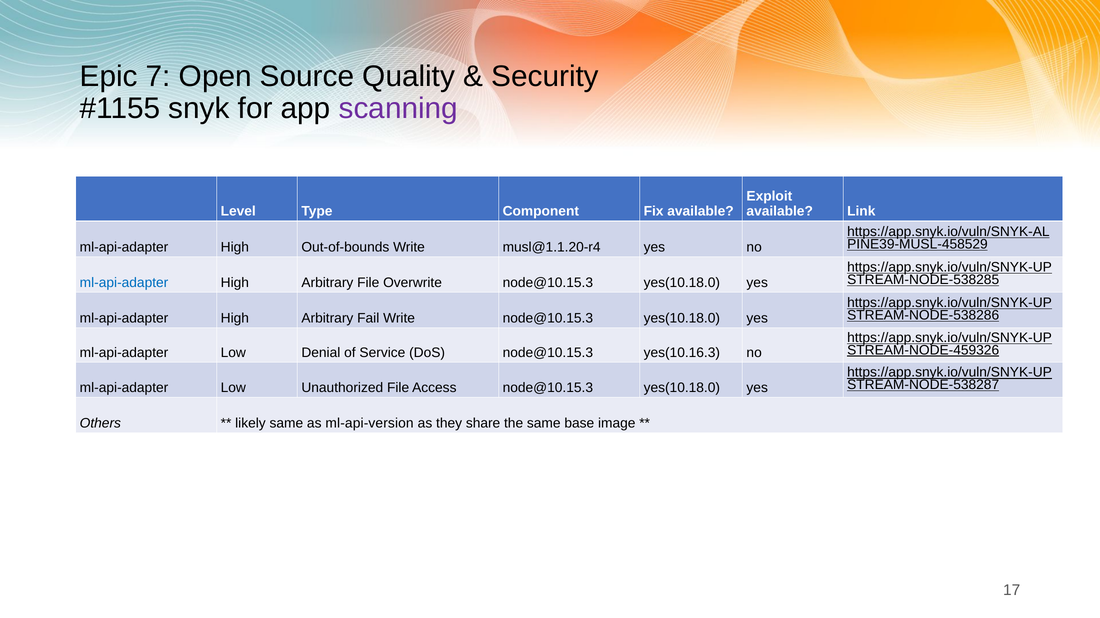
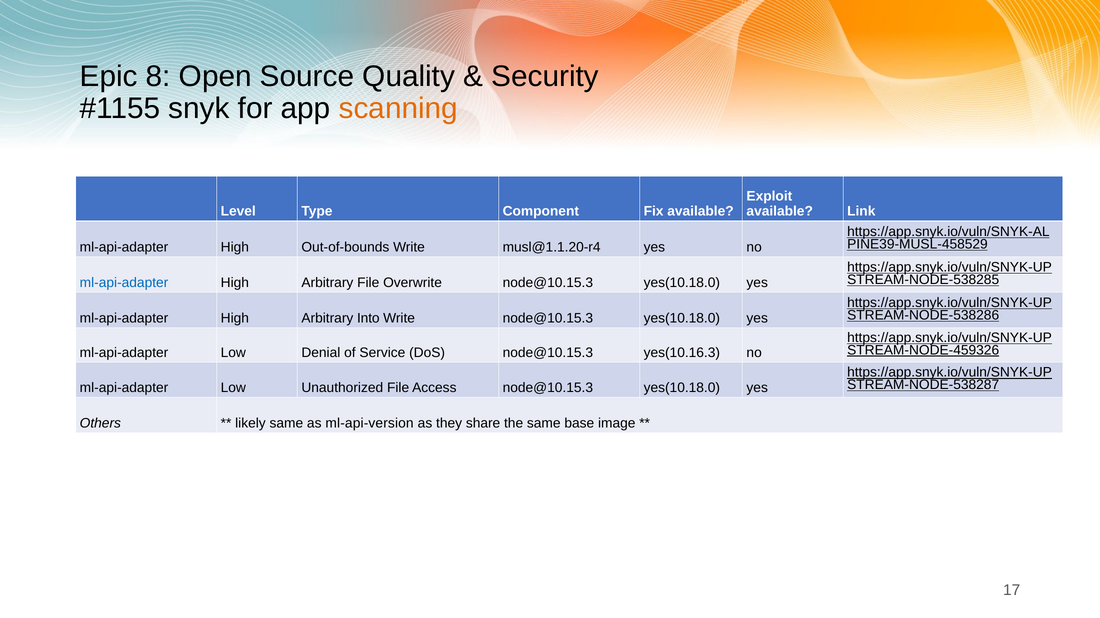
7: 7 -> 8 (158, 76)
scanning colour: purple -> orange (398, 109)
Fail: Fail -> Into (368, 319)
